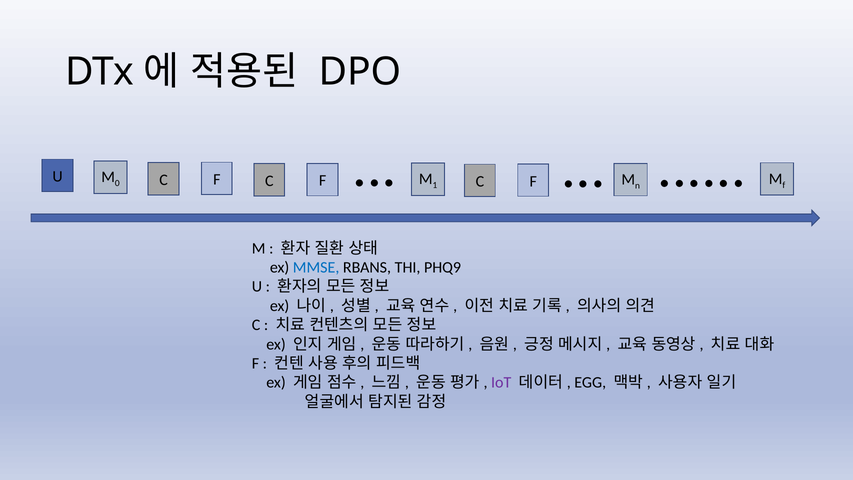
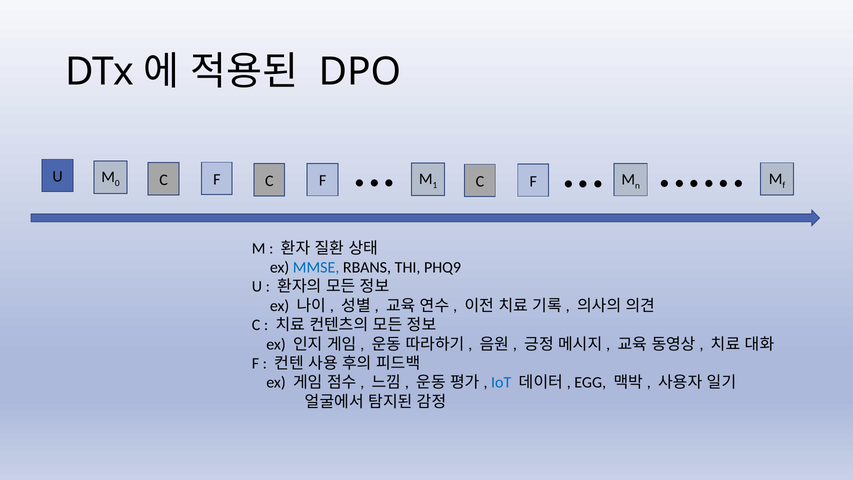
IoT colour: purple -> blue (501, 382)
